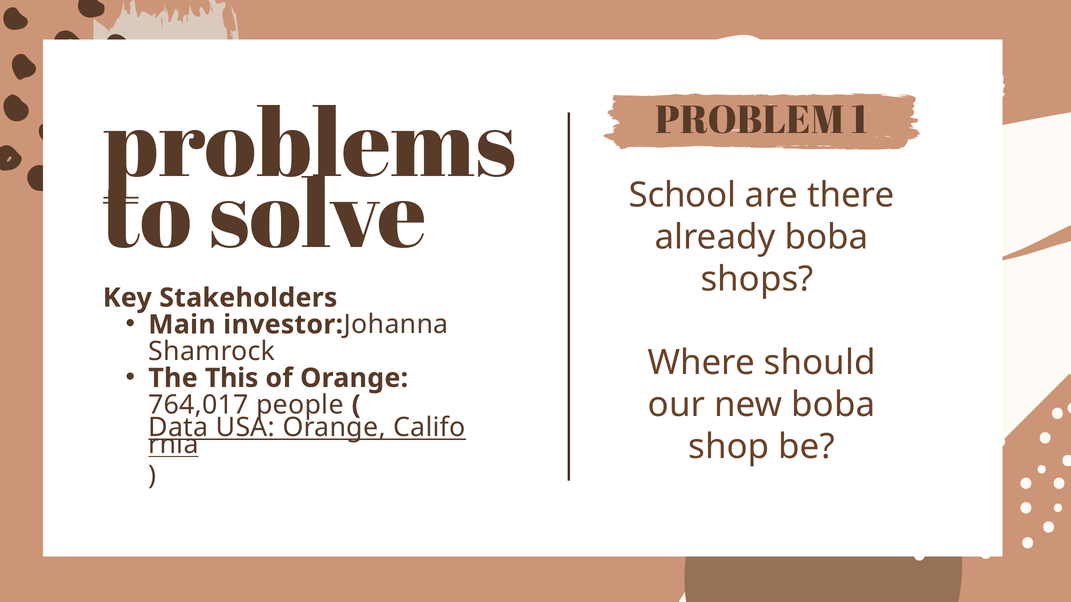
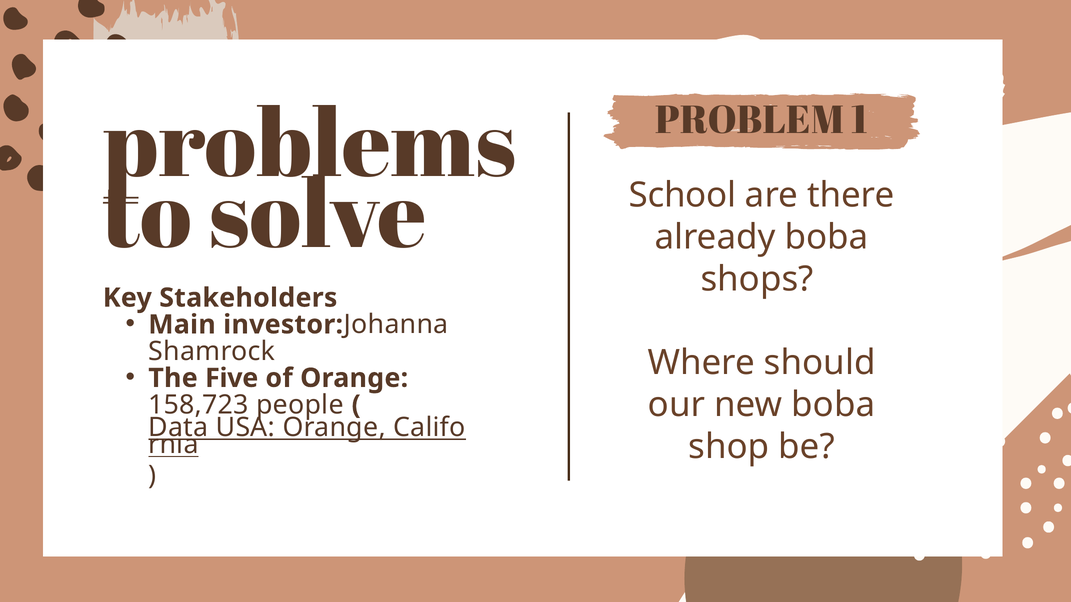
This: This -> Five (232, 378)
764,017: 764,017 -> 158,723 (198, 405)
